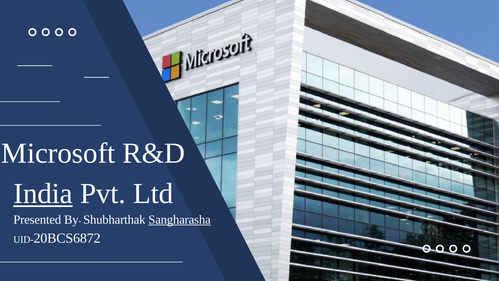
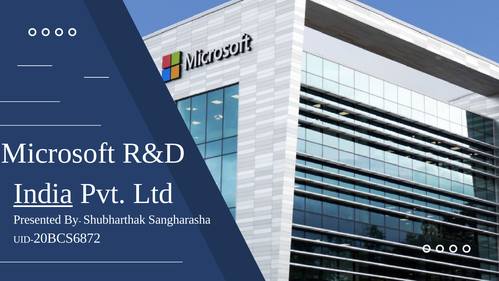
Sangharasha underline: present -> none (180, 219)
